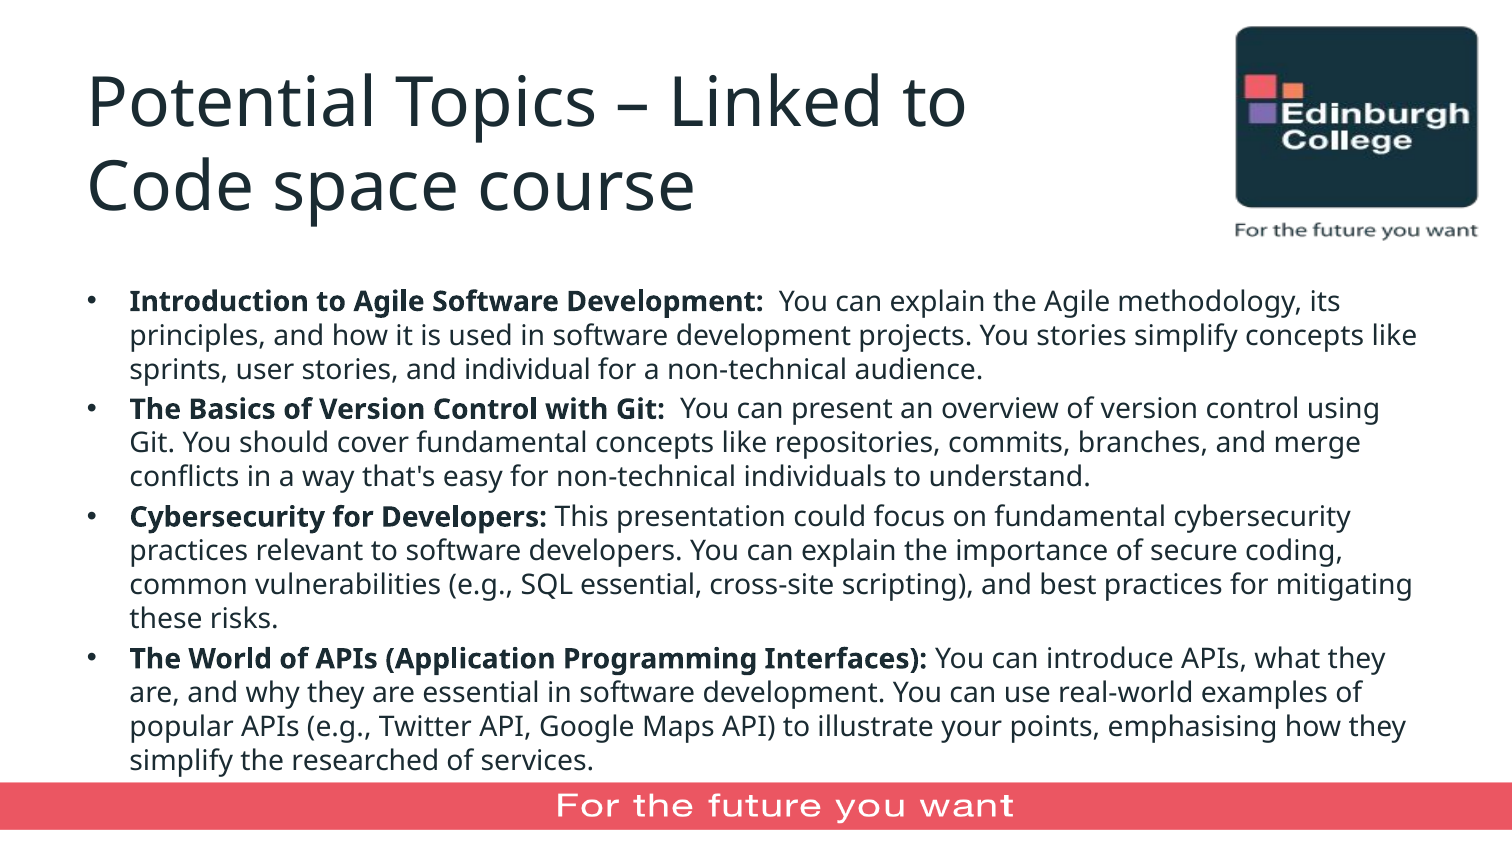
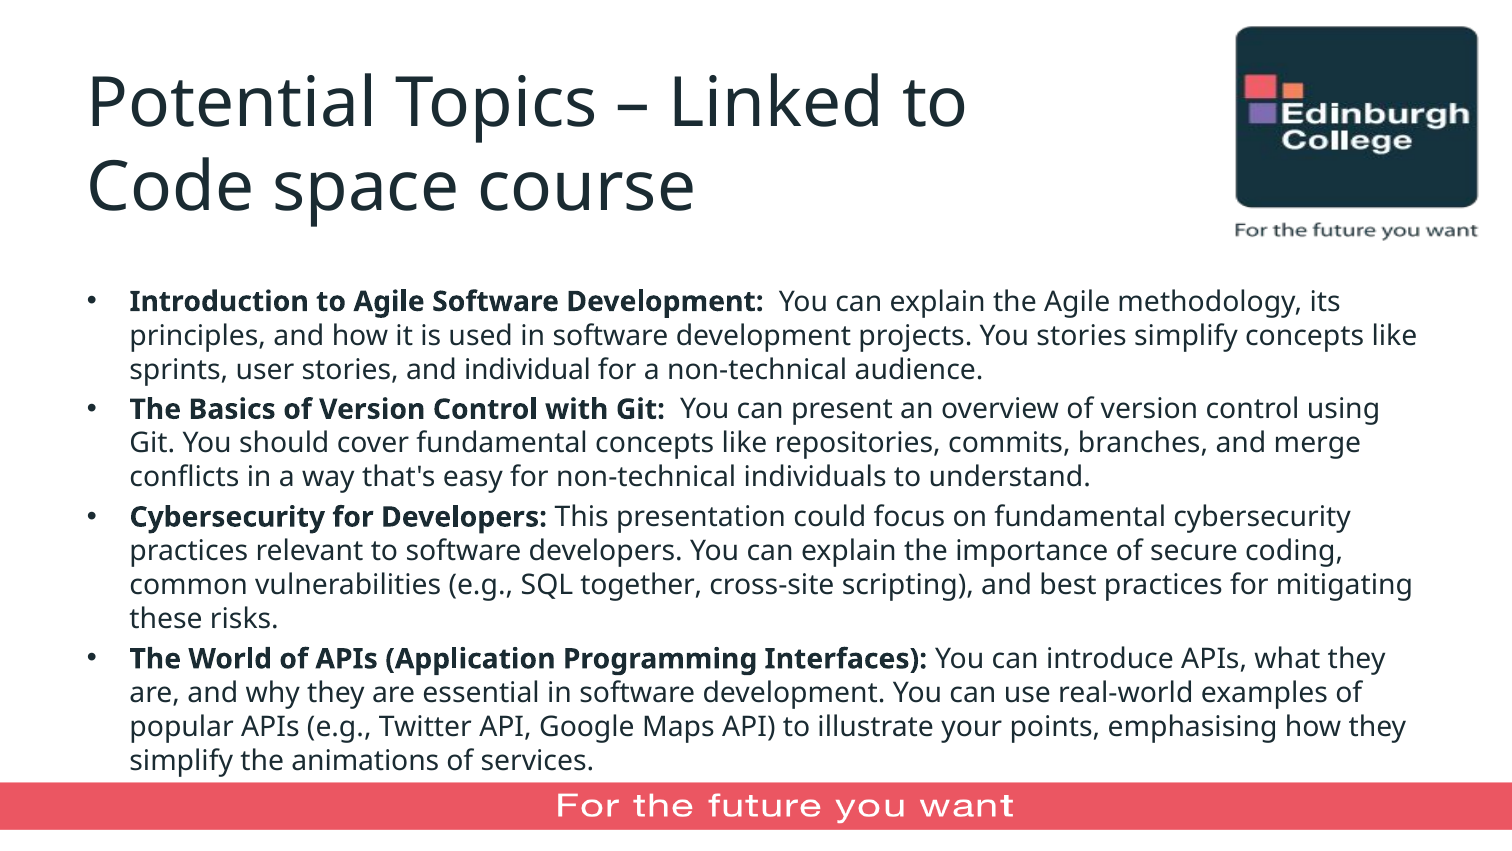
SQL essential: essential -> together (641, 585)
researched: researched -> animations (365, 761)
